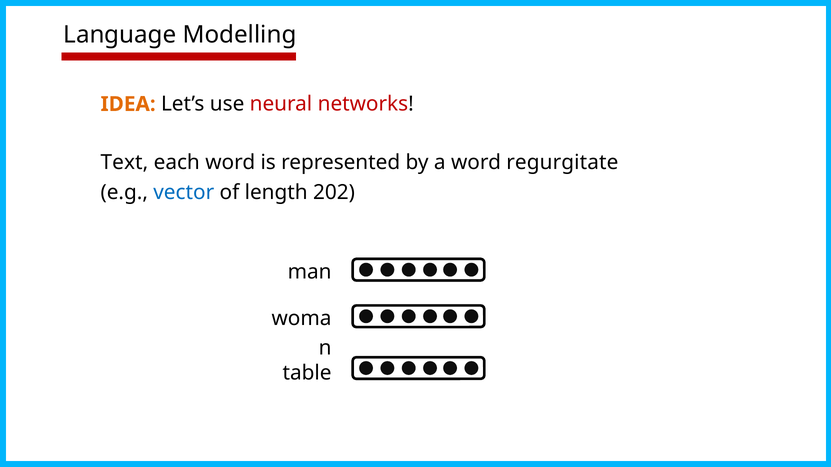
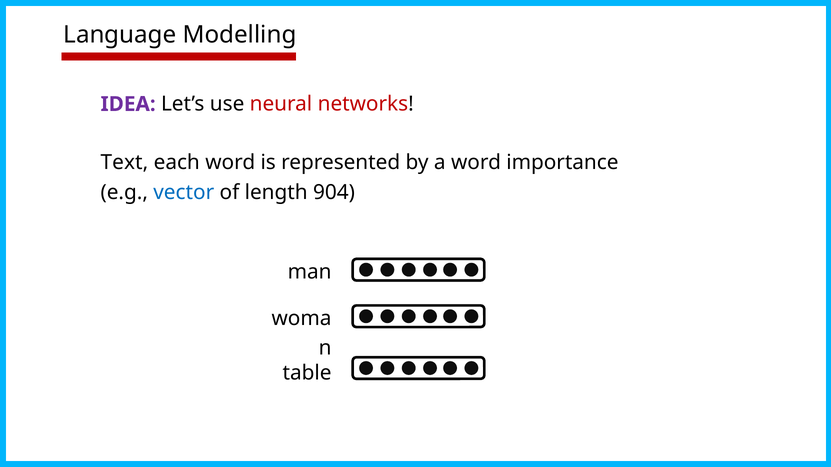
IDEA colour: orange -> purple (128, 104)
regurgitate: regurgitate -> importance (562, 163)
202: 202 -> 904 (334, 192)
